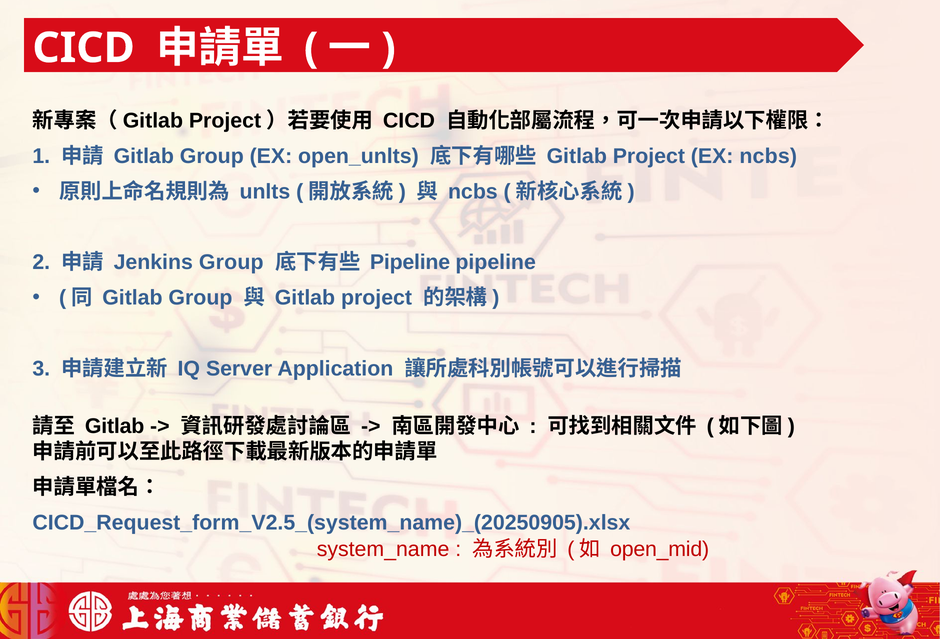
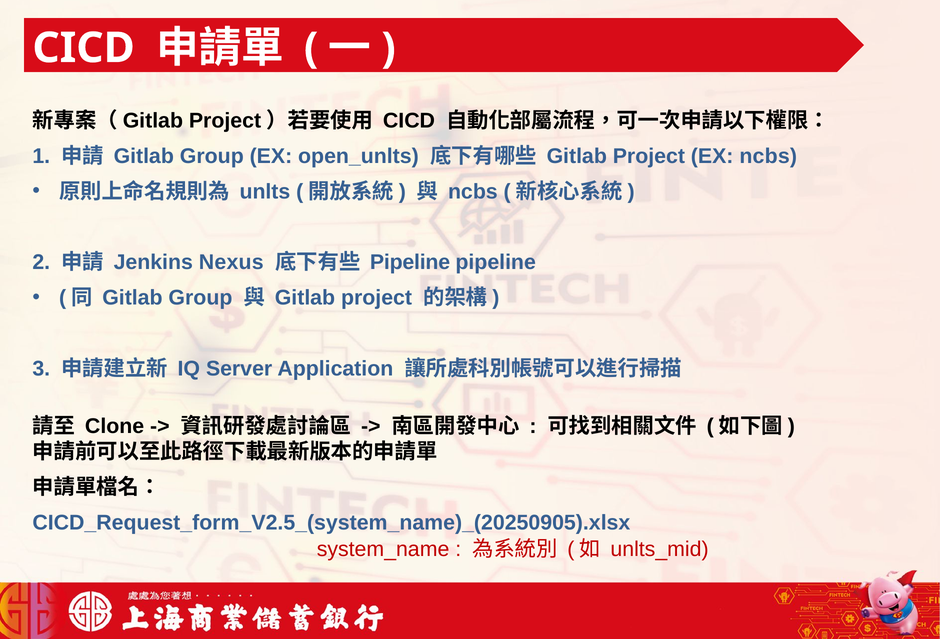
Jenkins Group: Group -> Nexus (231, 263)
Gitlab: Gitlab -> Clone (115, 426)
open_mid: open_mid -> unlts_mid (660, 550)
